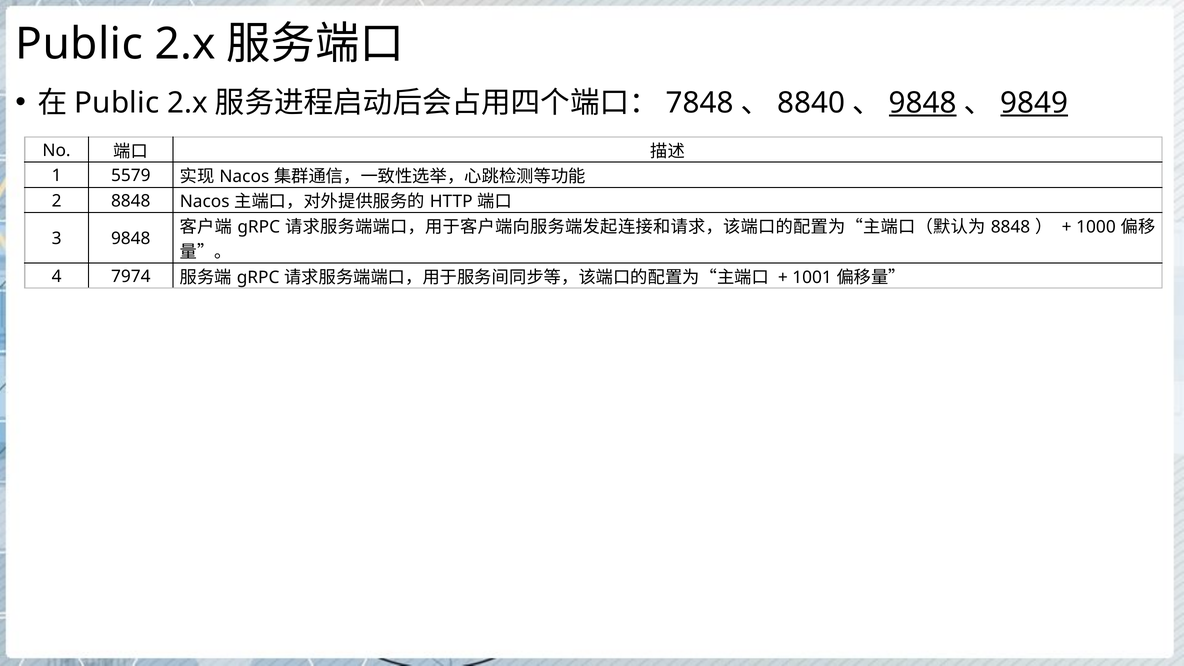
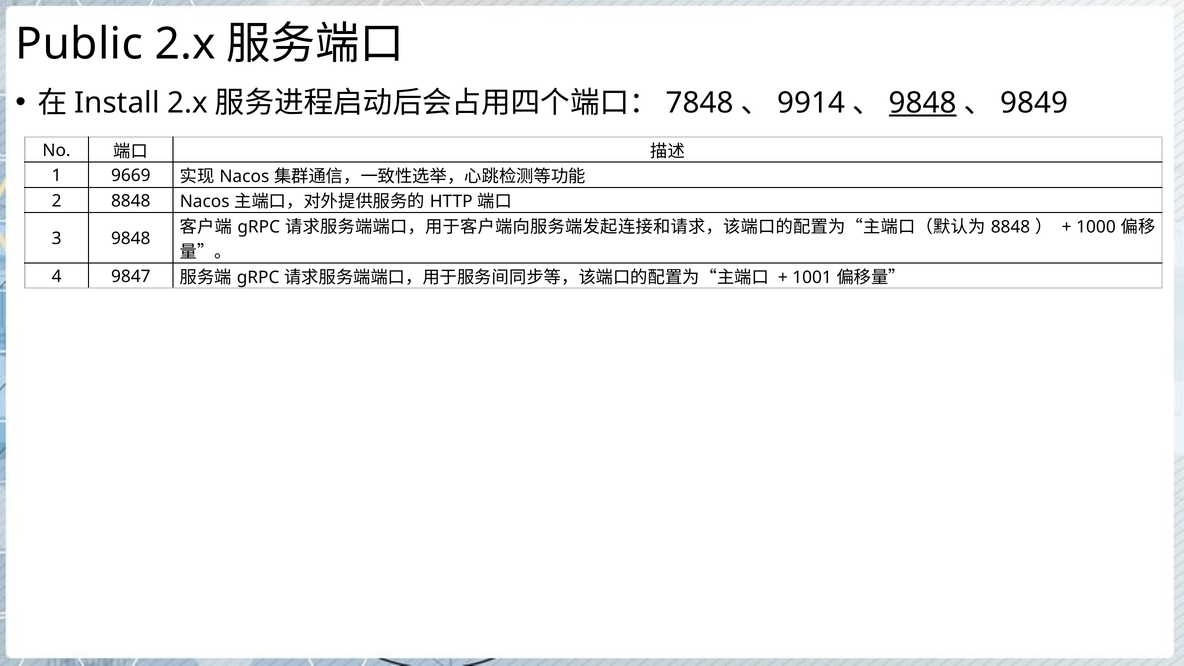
Public: Public -> Install (117, 103)
8840: 8840 -> 9914 (811, 103)
9849 underline: present -> none (1034, 103)
5579: 5579 -> 9669 (131, 176)
7974: 7974 -> 9847 (131, 277)
